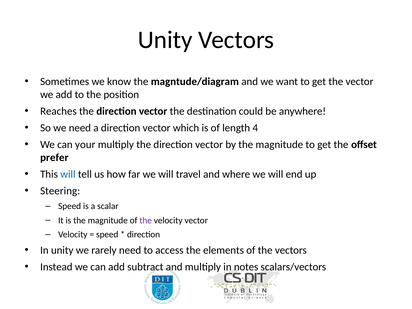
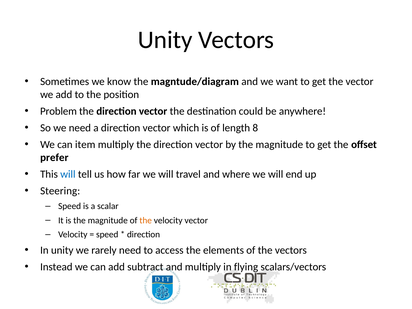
Reaches: Reaches -> Problem (58, 111)
4: 4 -> 8 (255, 128)
your: your -> item (85, 145)
the colour: purple -> orange (146, 220)
notes: notes -> flying (246, 267)
